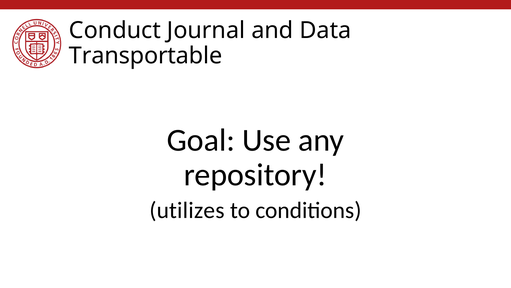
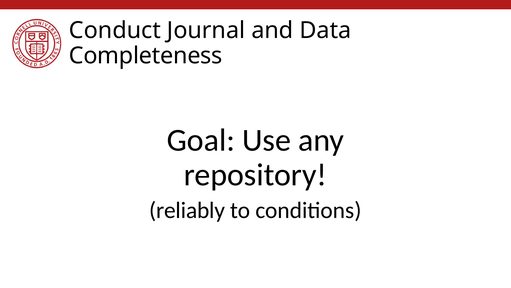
Transportable: Transportable -> Completeness (146, 56)
utilizes: utilizes -> reliably (187, 210)
